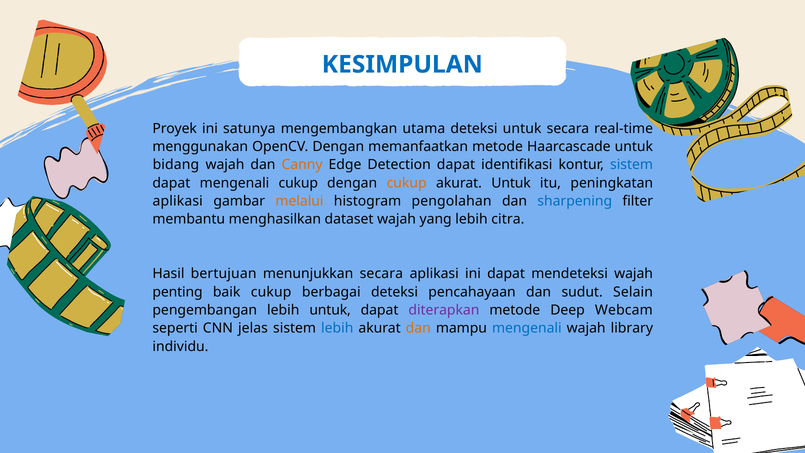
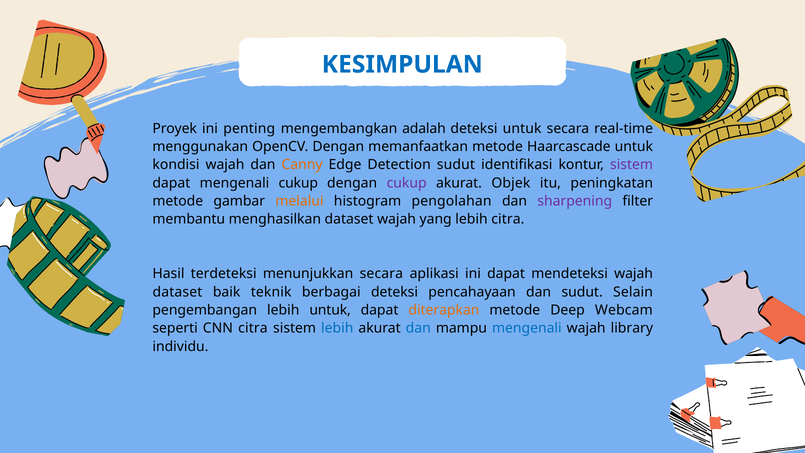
satunya: satunya -> penting (249, 128)
utama: utama -> adalah (424, 128)
bidang: bidang -> kondisi (176, 165)
Detection dapat: dapat -> sudut (456, 165)
sistem colour: blue -> purple (632, 165)
cukup colour: orange -> purple (407, 183)
akurat Untuk: Untuk -> Objek (511, 183)
aplikasi: aplikasi -> metode (178, 201)
sharpening colour: blue -> purple (575, 201)
bertujuan: bertujuan -> terdeteksi (224, 274)
penting: penting -> dataset (177, 292)
baik cukup: cukup -> teknik (271, 292)
diterapkan colour: purple -> orange (444, 310)
CNN jelas: jelas -> citra (253, 328)
dan colour: orange -> blue (418, 328)
